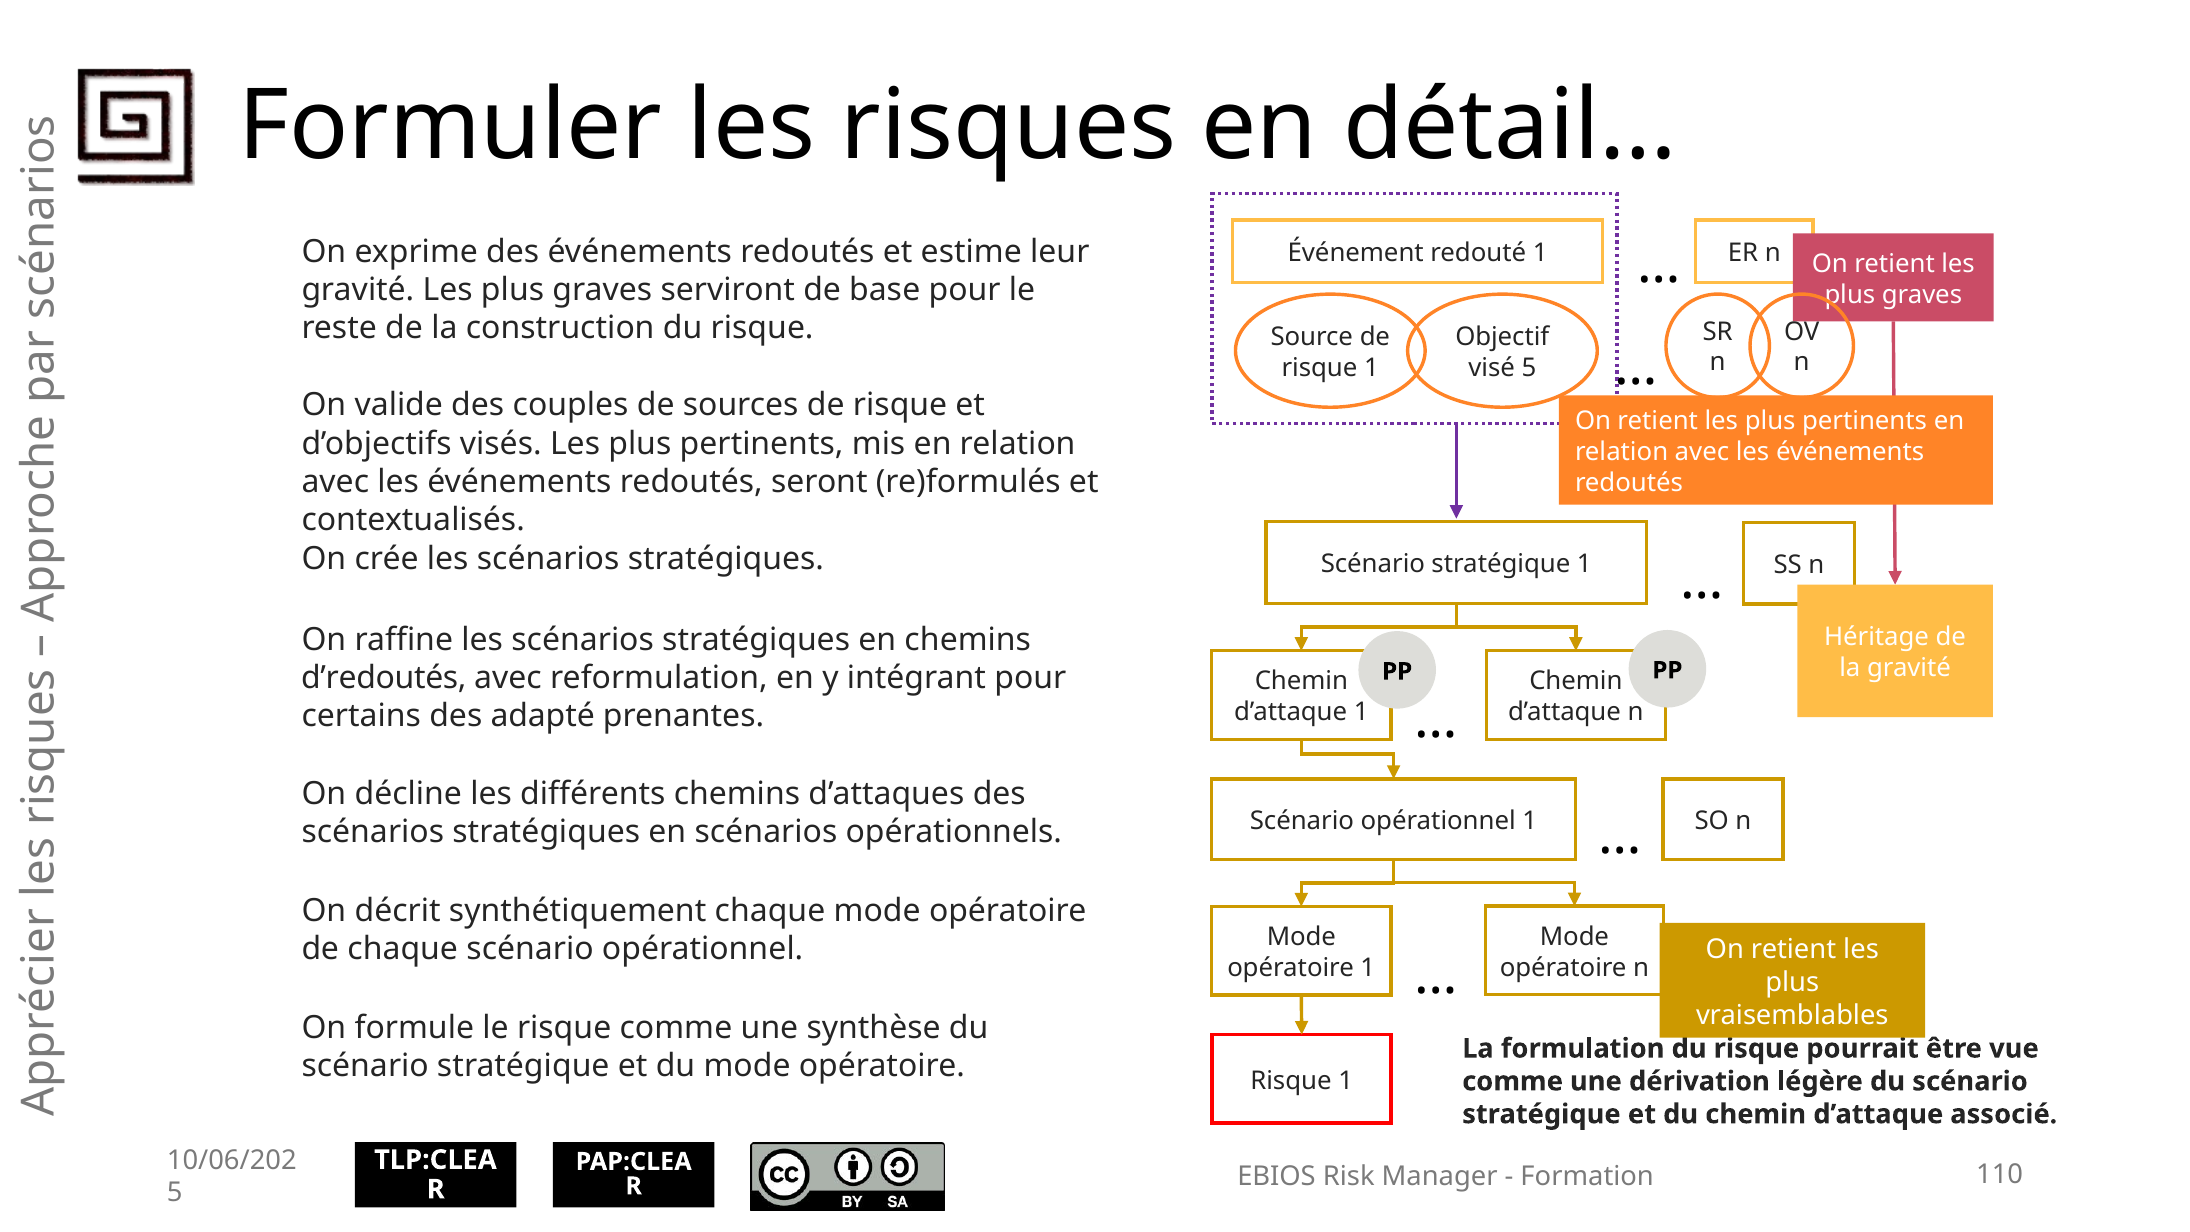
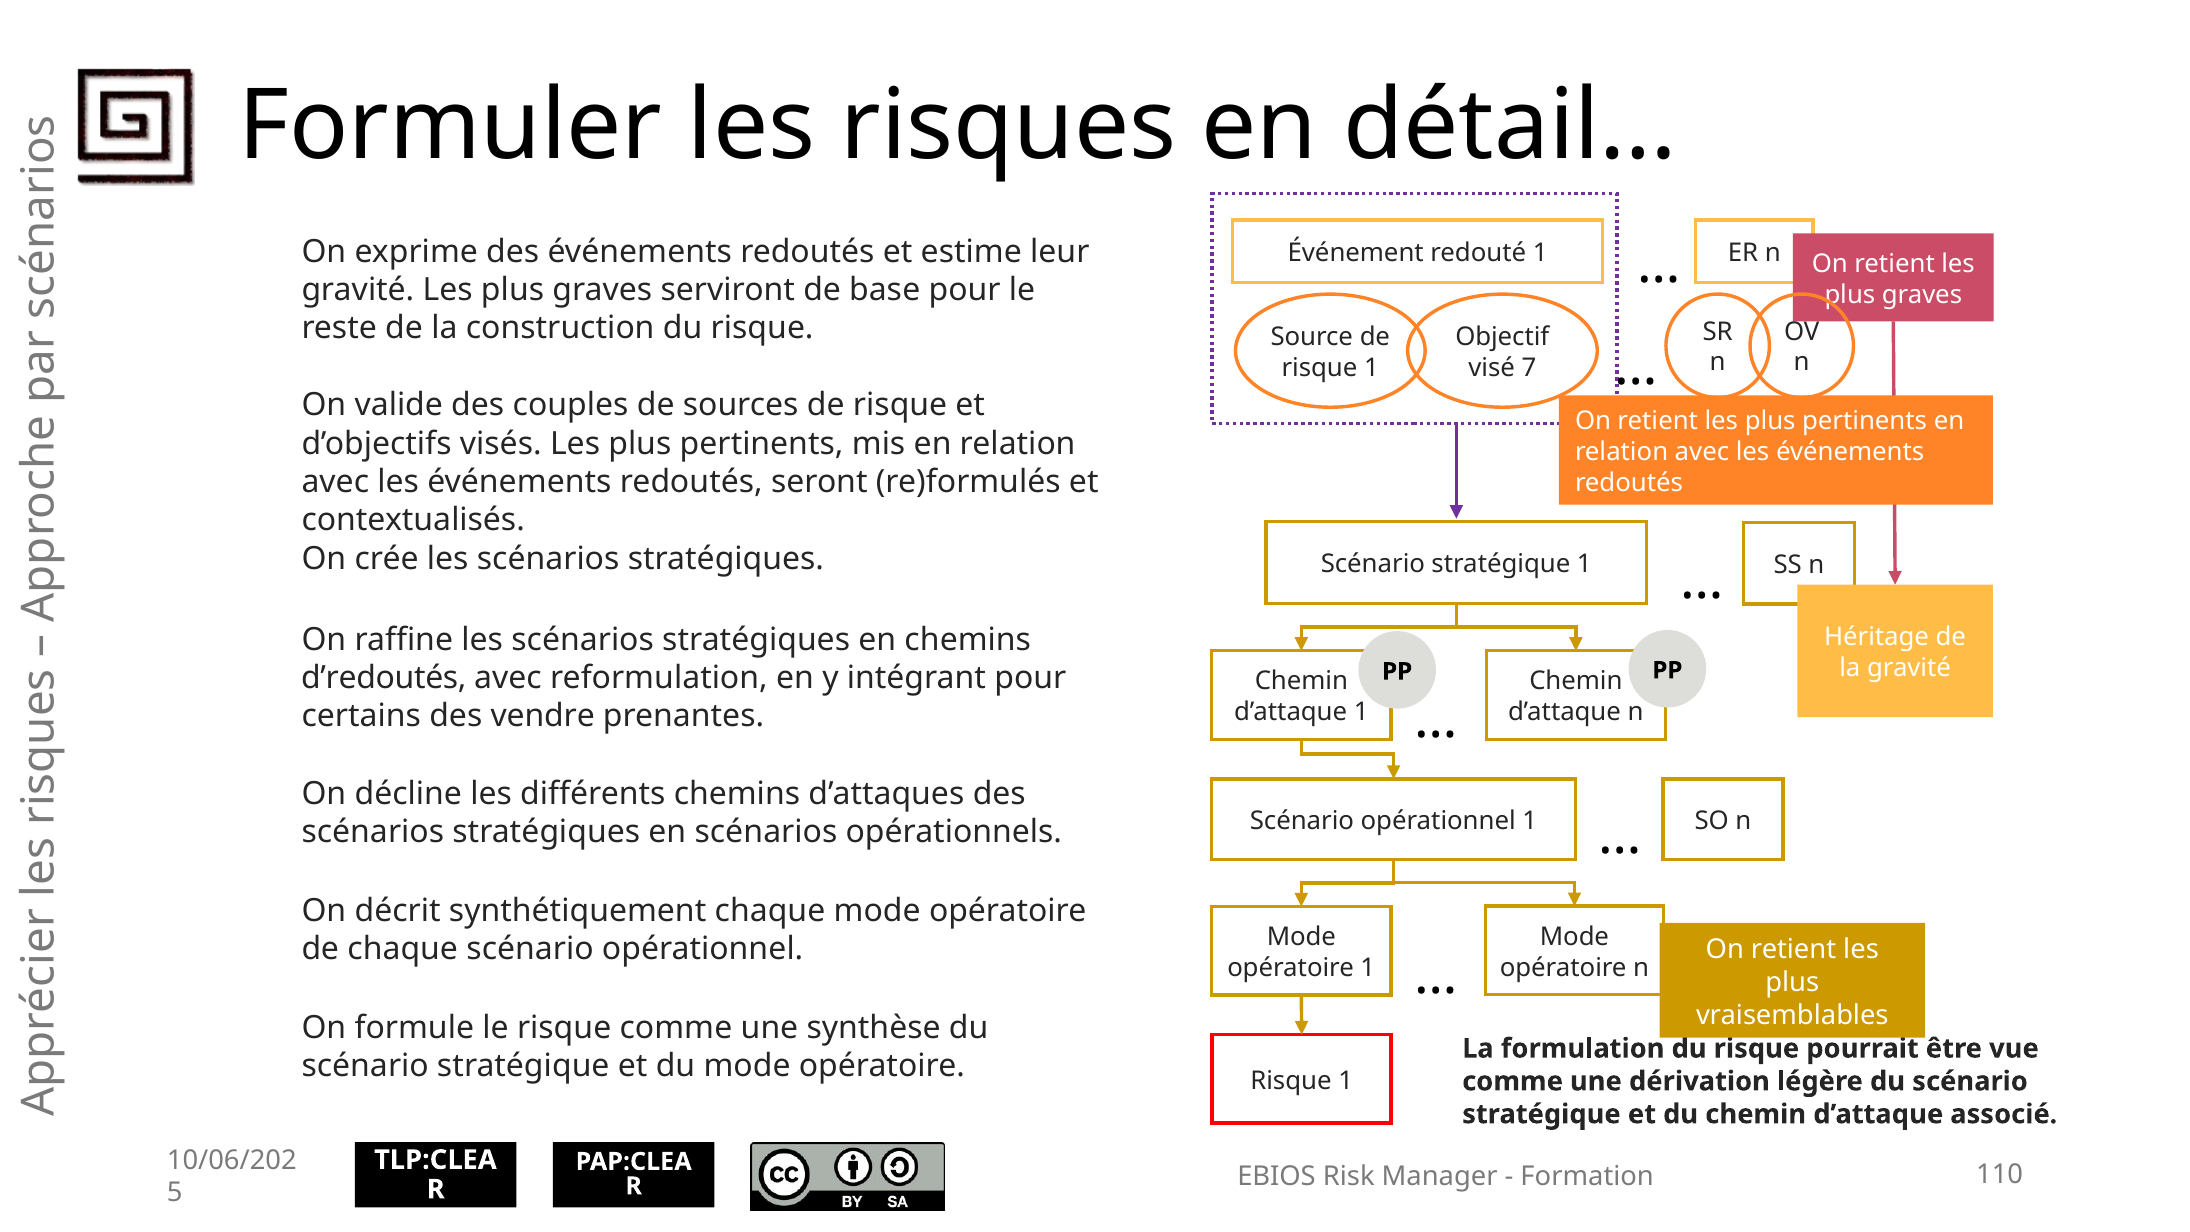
visé 5: 5 -> 7 (1529, 368)
adapté: adapté -> vendre (543, 716)
